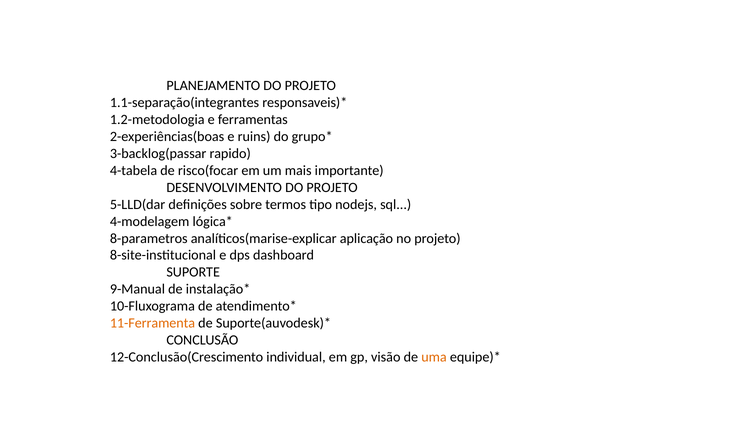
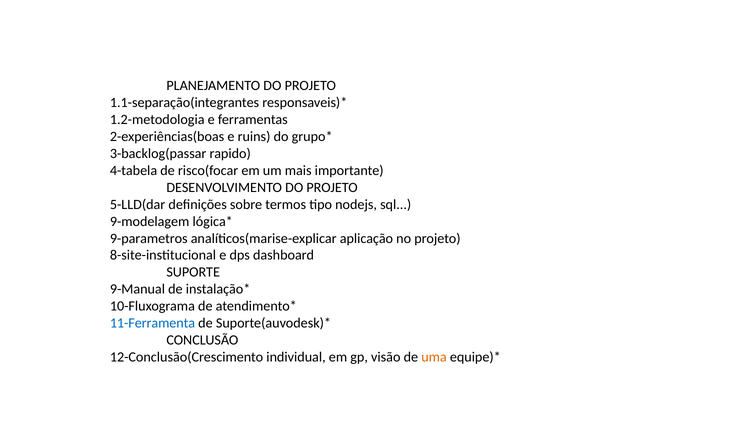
4-modelagem: 4-modelagem -> 9-modelagem (150, 221)
8-parametros: 8-parametros -> 9-parametros (149, 238)
11-Ferramenta colour: orange -> blue (152, 323)
